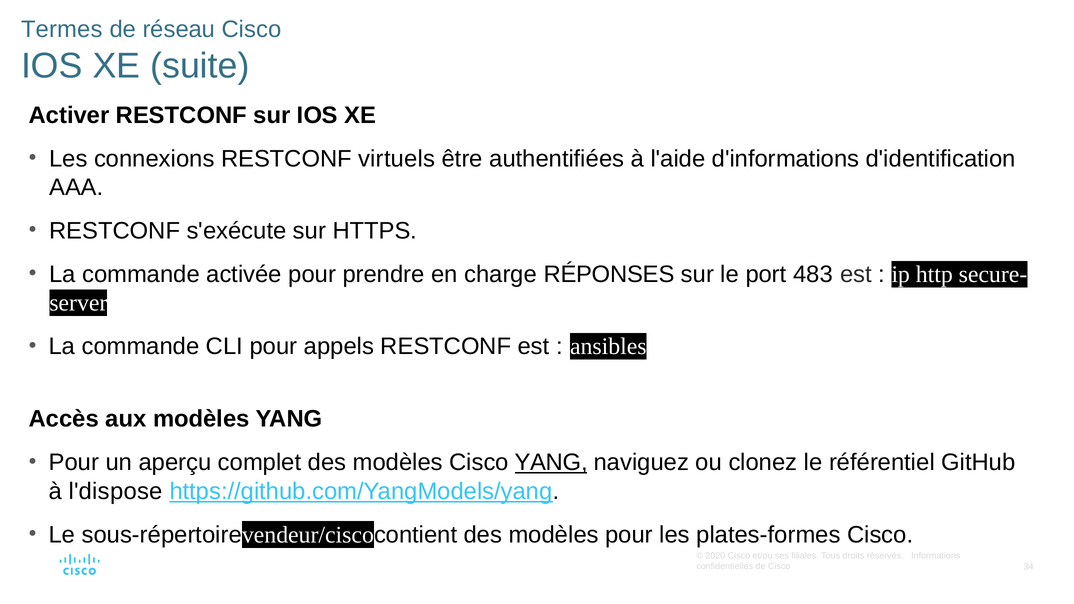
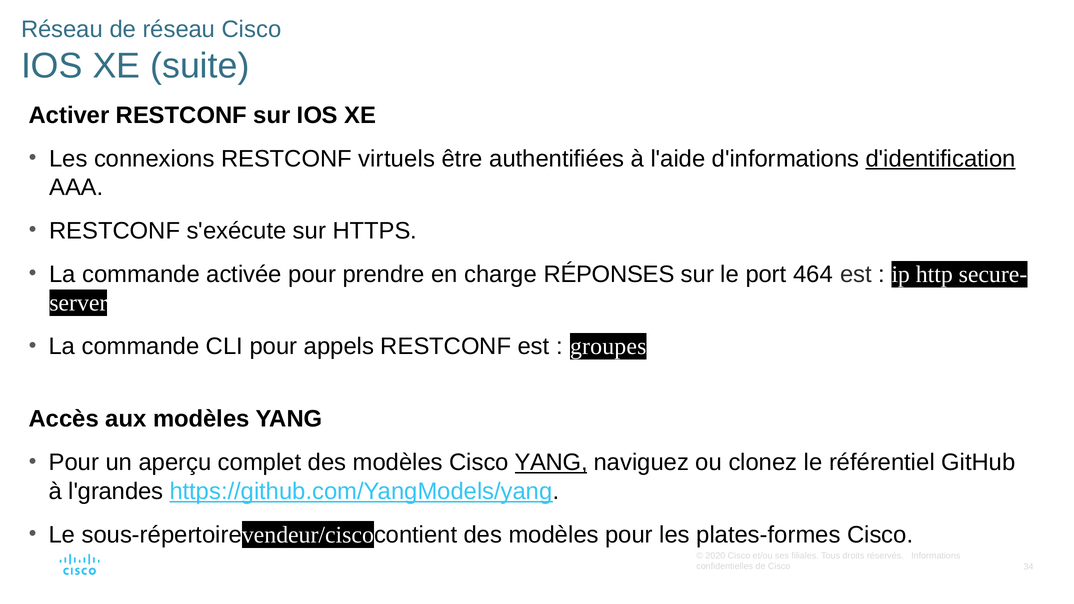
Termes: Termes -> Réseau (62, 30)
d'identification underline: none -> present (941, 159)
483: 483 -> 464 (813, 274)
ansibles: ansibles -> groupes (608, 346)
l'dispose: l'dispose -> l'grandes (116, 491)
